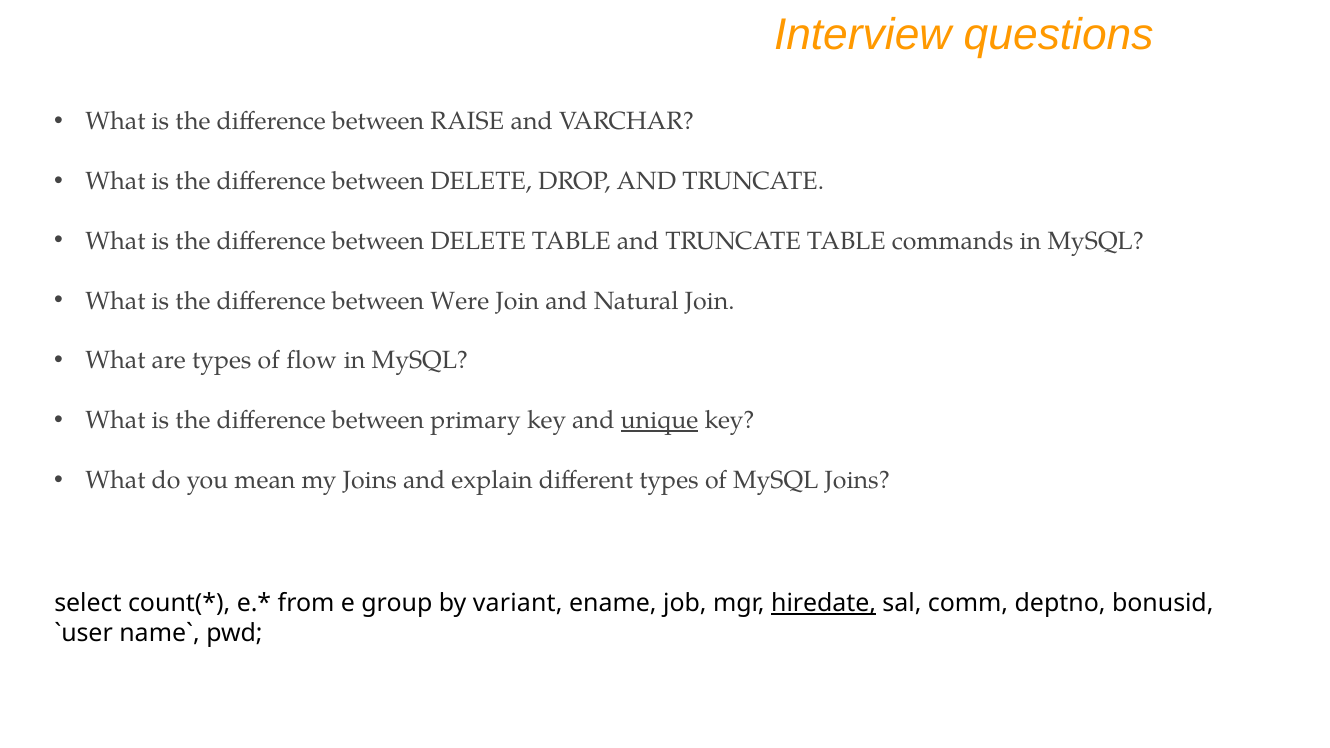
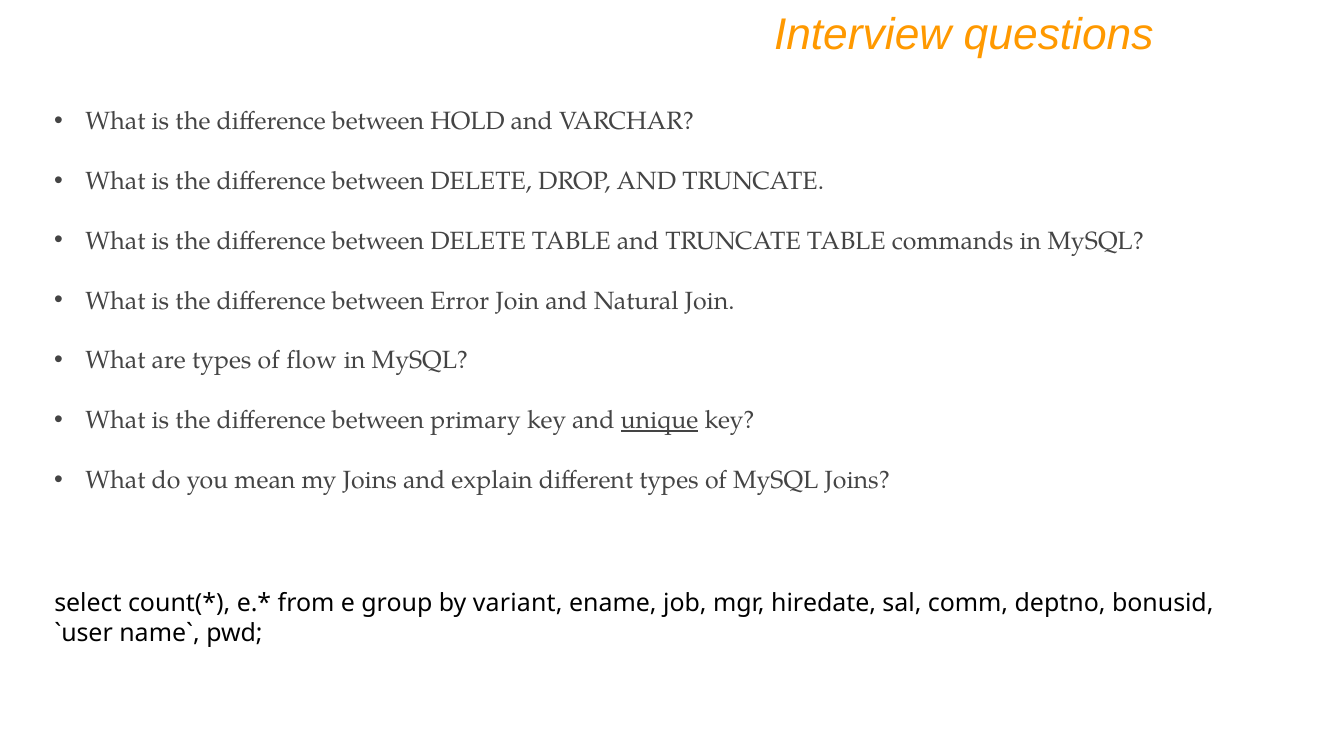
RAISE: RAISE -> HOLD (467, 121)
Were: Were -> Error (460, 301)
hiredate underline: present -> none (824, 603)
